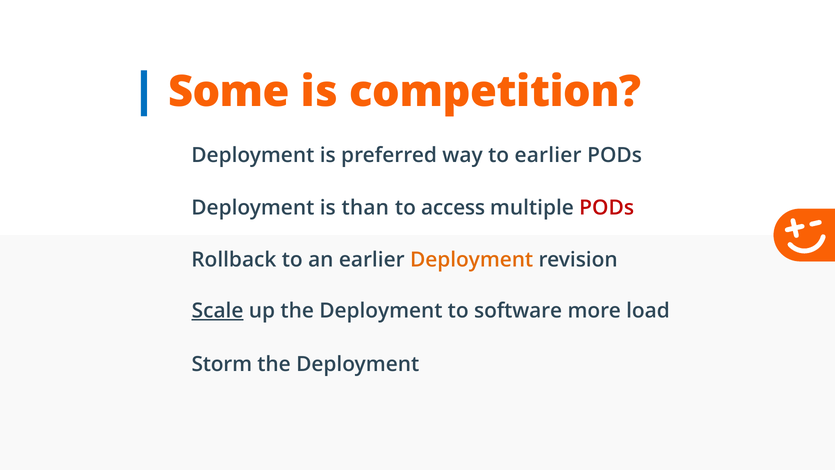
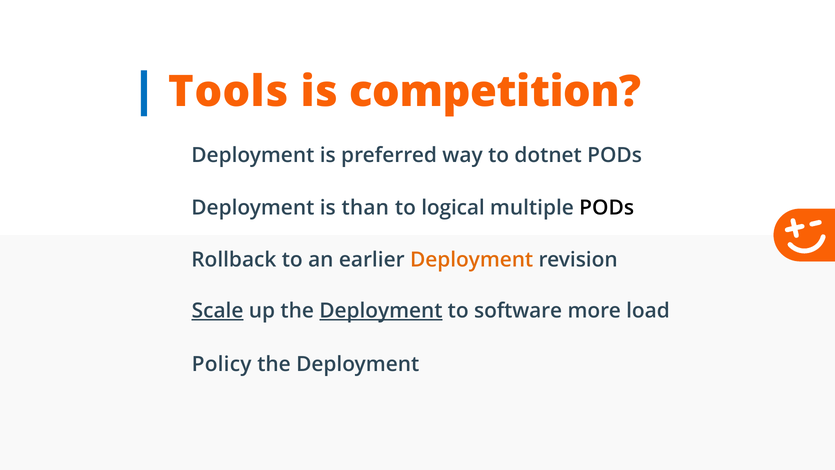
Some: Some -> Tools (229, 92)
to earlier: earlier -> dotnet (548, 155)
access: access -> logical (453, 208)
PODs colour: red -> black (607, 208)
Deployment underline: none -> present (381, 310)
Storm: Storm -> Policy (222, 364)
